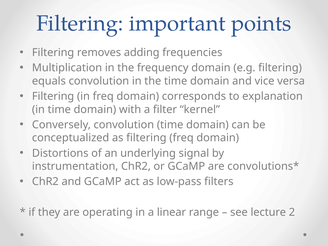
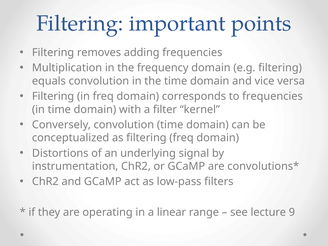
to explanation: explanation -> frequencies (273, 96)
2: 2 -> 9 (292, 212)
